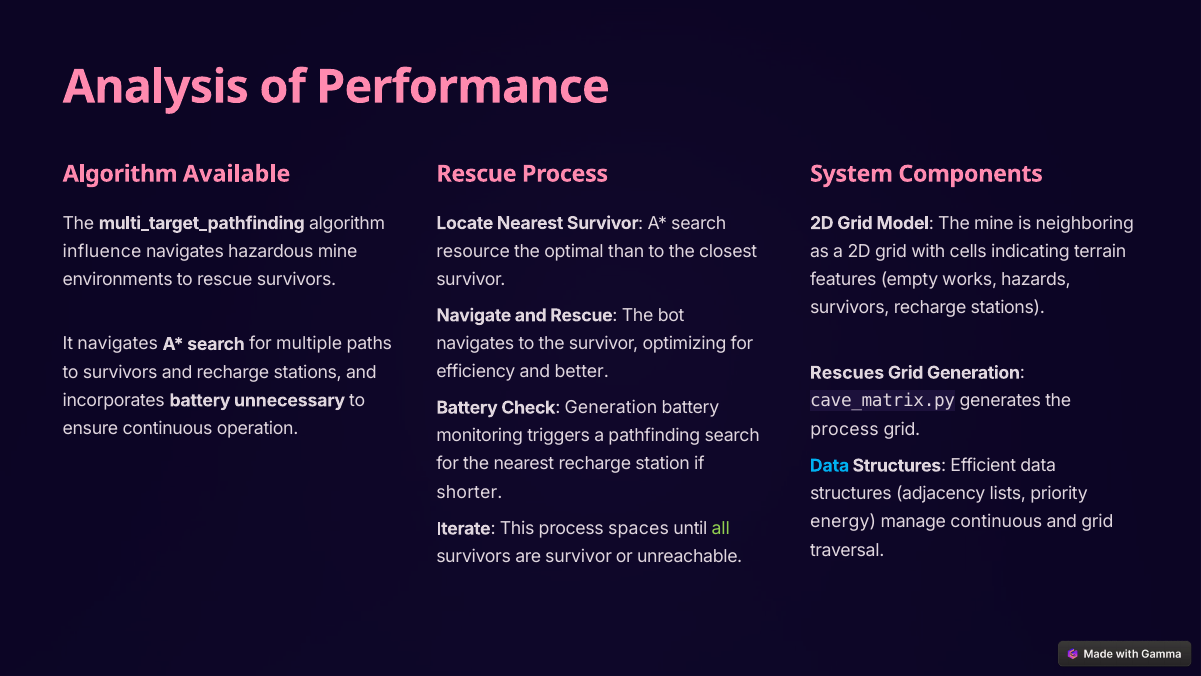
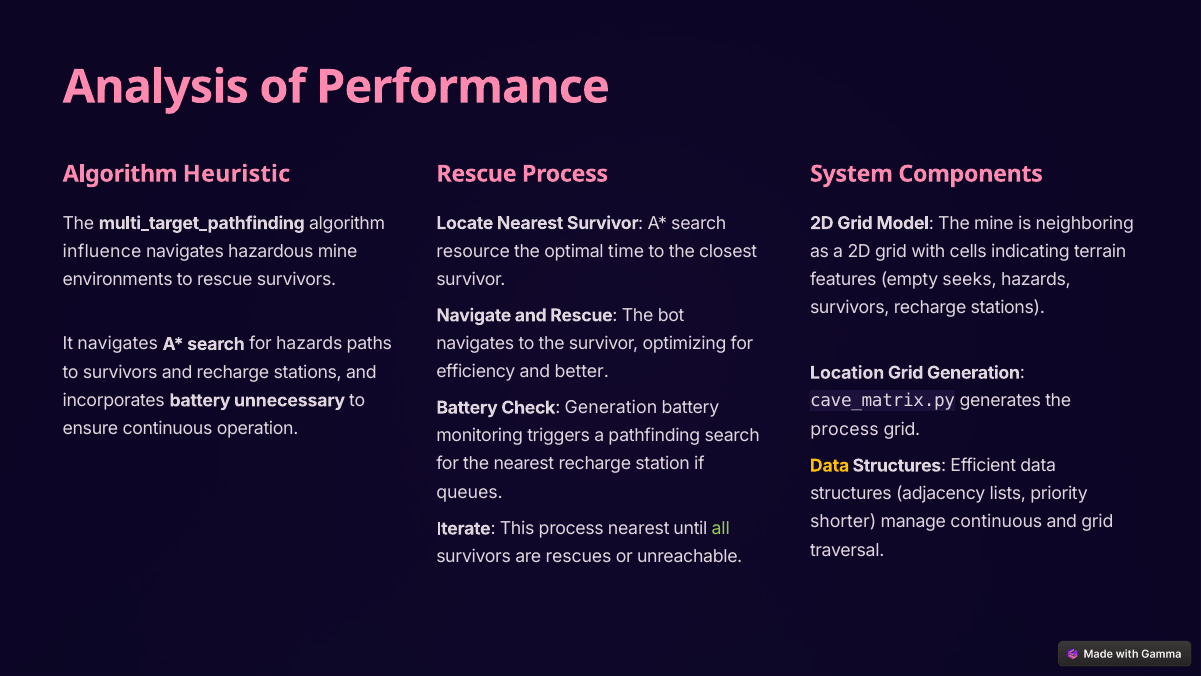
Available: Available -> Heuristic (237, 174)
than: than -> time (626, 251)
works: works -> seeks (970, 279)
for multiple: multiple -> hazards (309, 344)
Rescues: Rescues -> Location (847, 373)
Data colour: light blue -> yellow (830, 465)
shorter: shorter -> queues (470, 492)
energy: energy -> shorter (843, 522)
process spaces: spaces -> nearest (639, 528)
are survivor: survivor -> rescues (579, 556)
